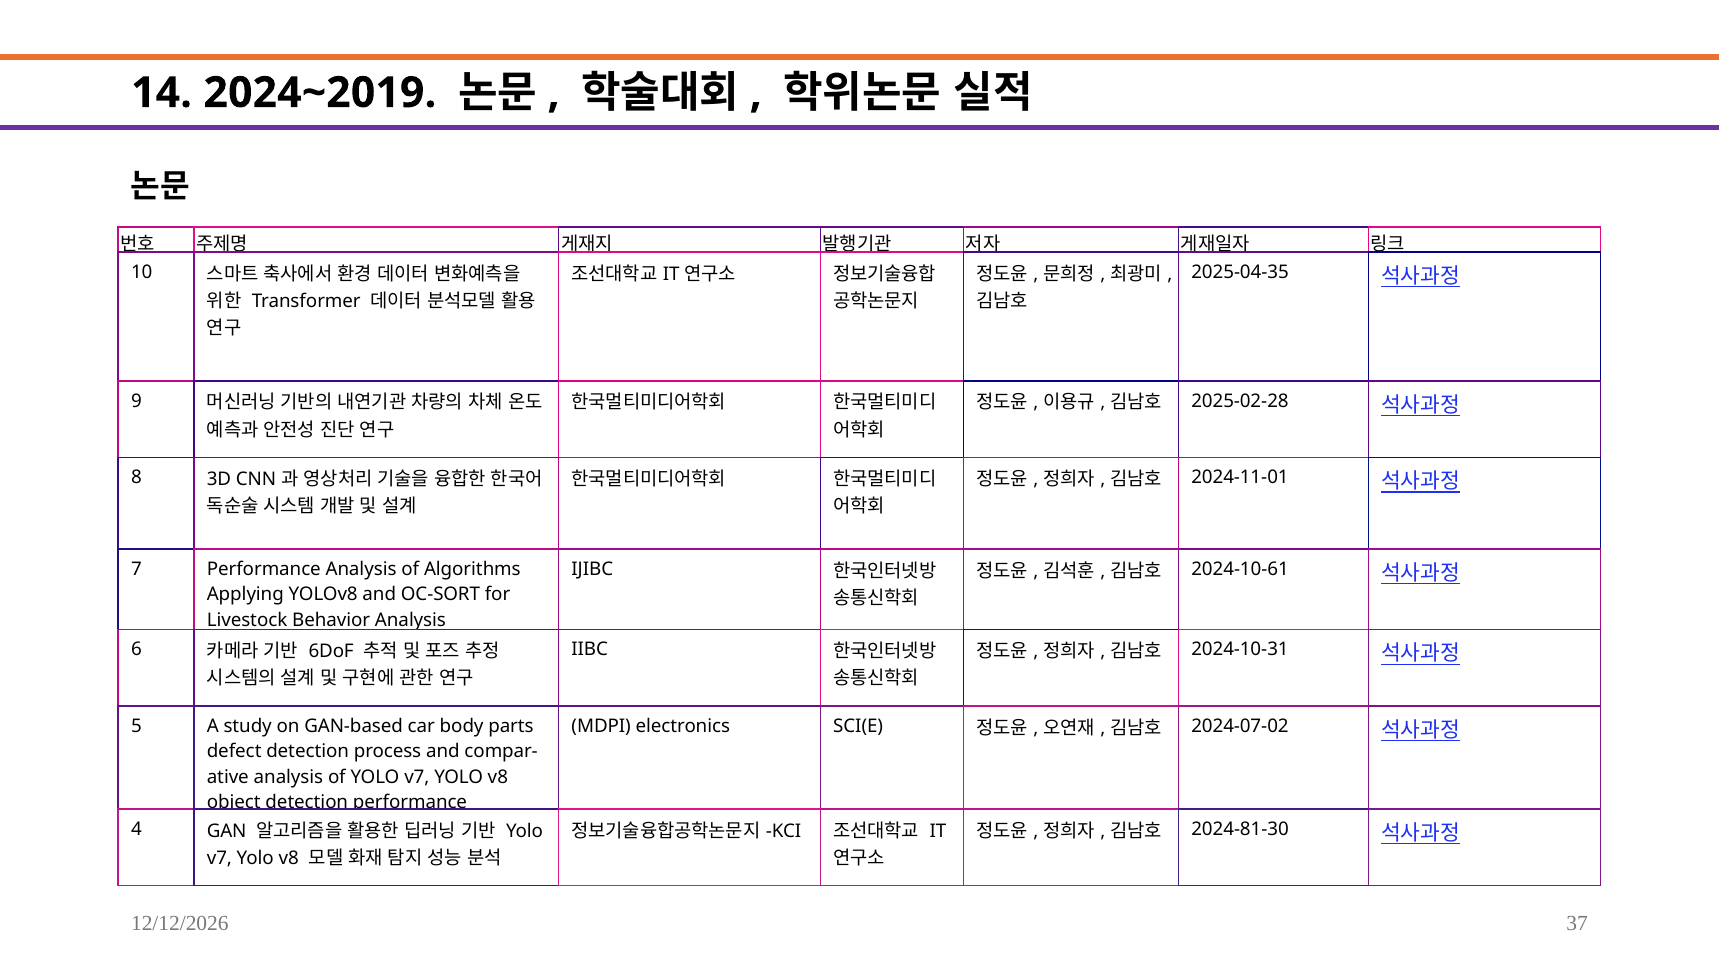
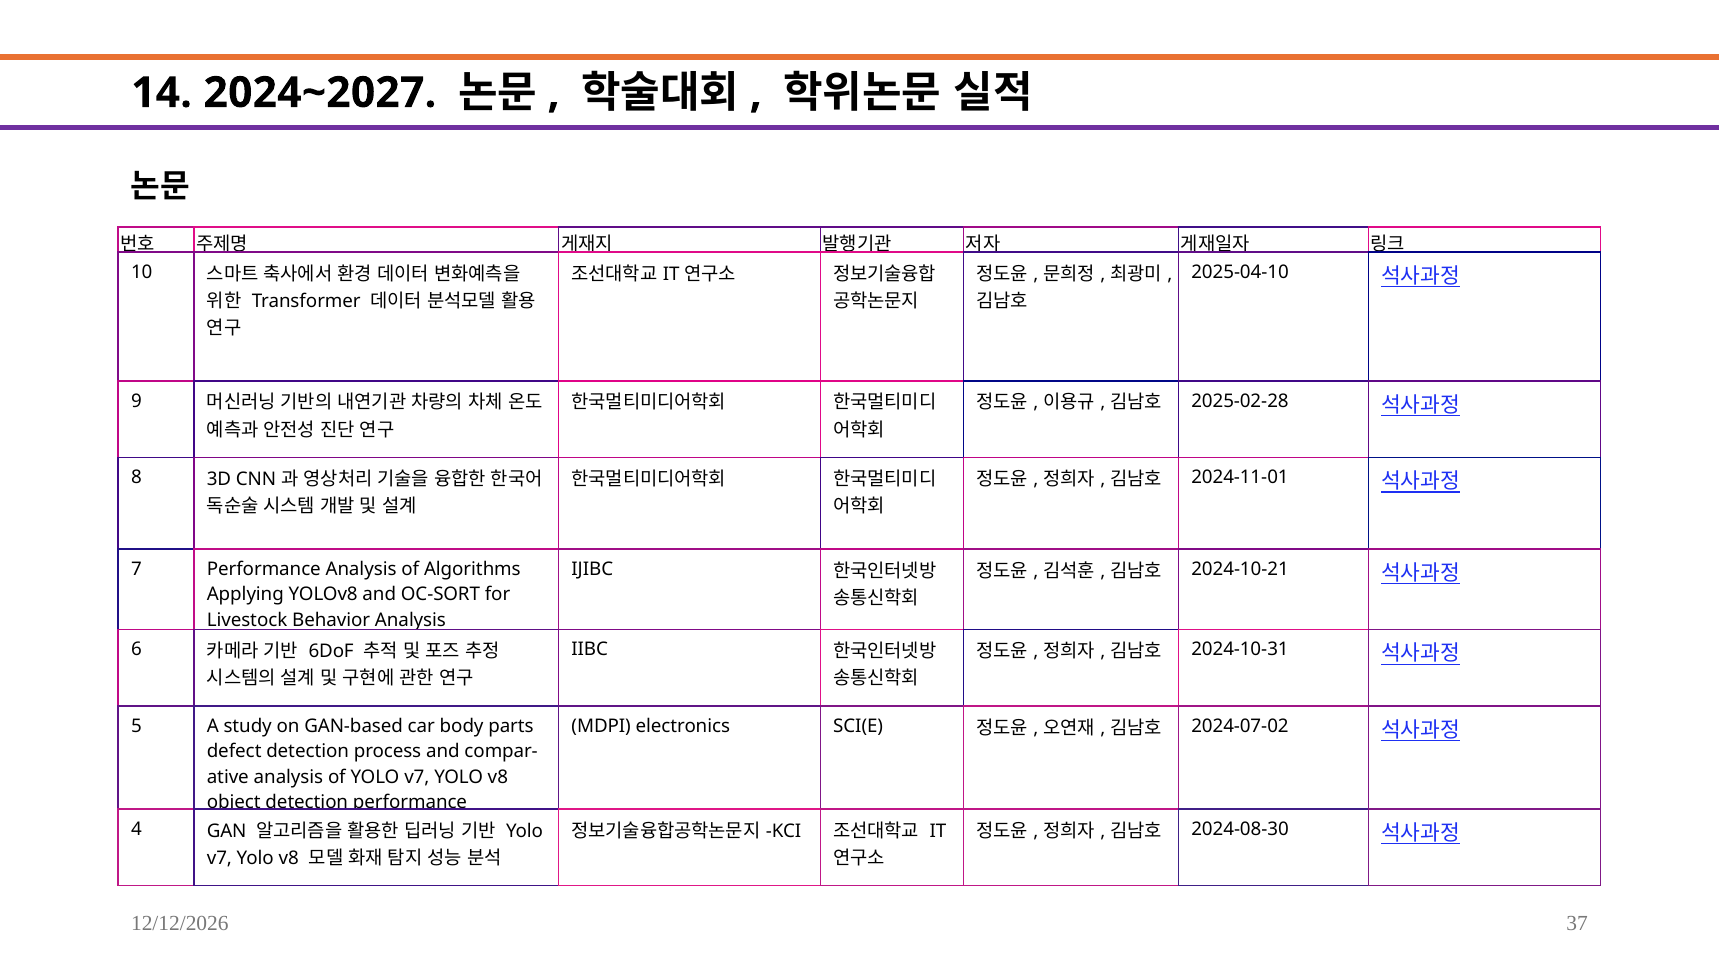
2024~2019: 2024~2019 -> 2024~2027 (320, 93)
2025-04-35: 2025-04-35 -> 2025-04-10 (1240, 272)
2024-10-61: 2024-10-61 -> 2024-10-21 (1240, 569)
2024-81-30: 2024-81-30 -> 2024-08-30 (1240, 829)
